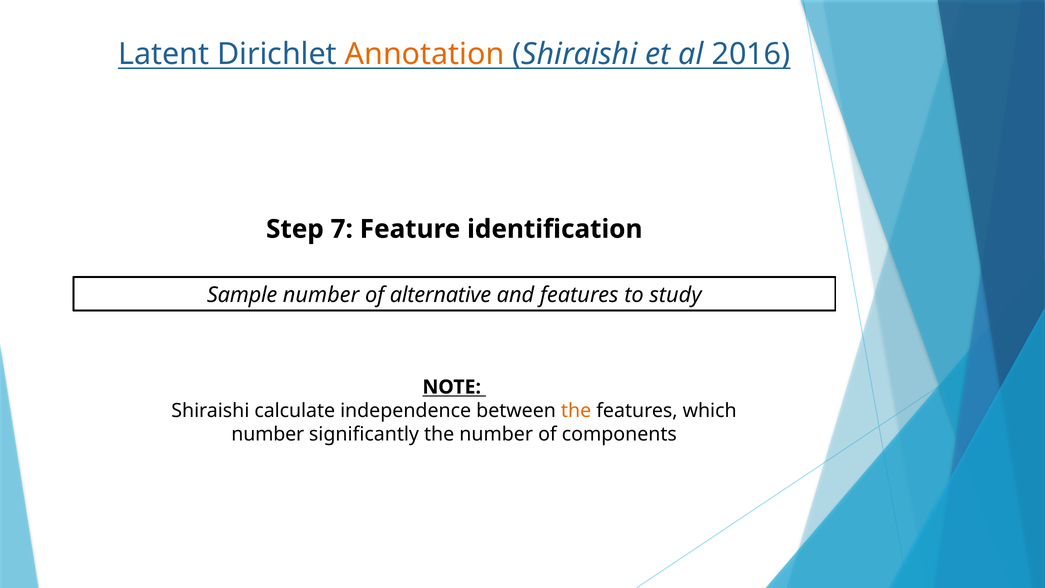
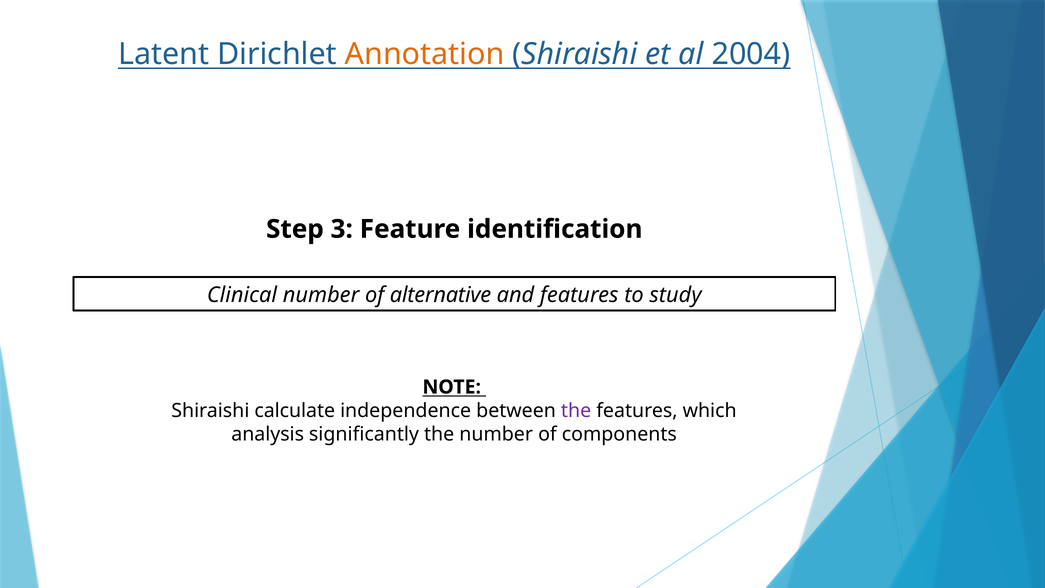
2016: 2016 -> 2004 (751, 54)
7: 7 -> 3 (342, 229)
Sample: Sample -> Clinical (242, 295)
the colour: orange -> purple (576, 410)
number: number -> analysis (268, 434)
